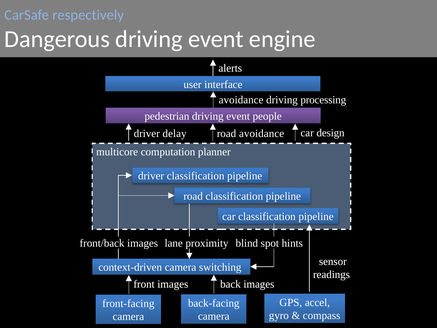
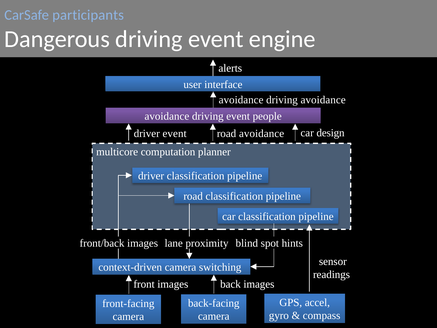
respectively: respectively -> participants (88, 15)
driving processing: processing -> avoidance (323, 100)
pedestrian: pedestrian -> avoidance (167, 116)
driver delay: delay -> event (175, 133)
